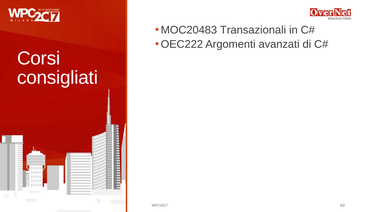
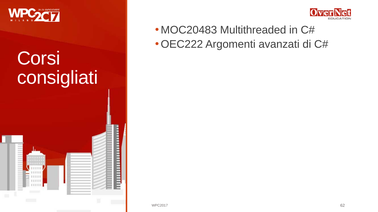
Transazionali: Transazionali -> Multithreaded (253, 30)
